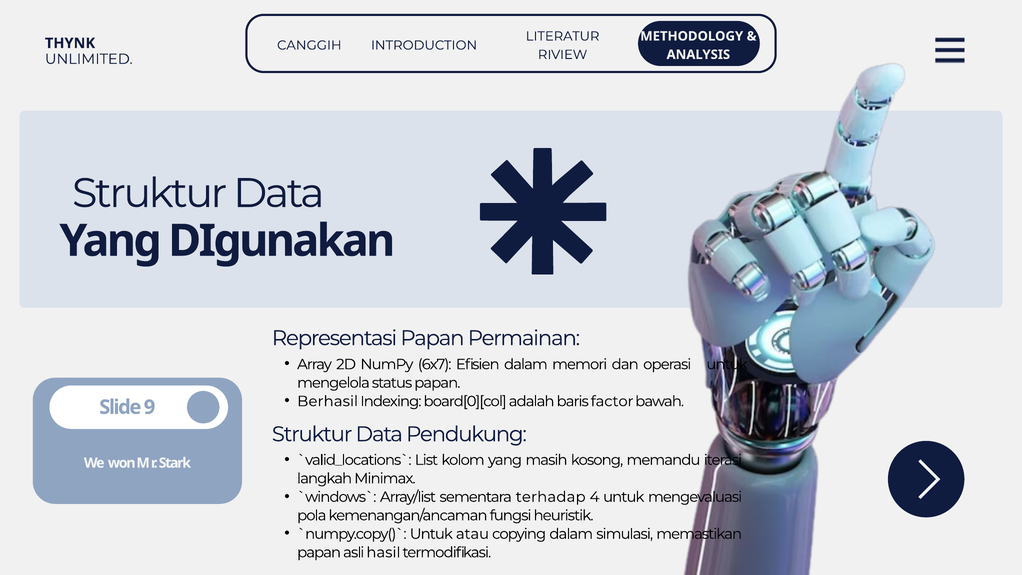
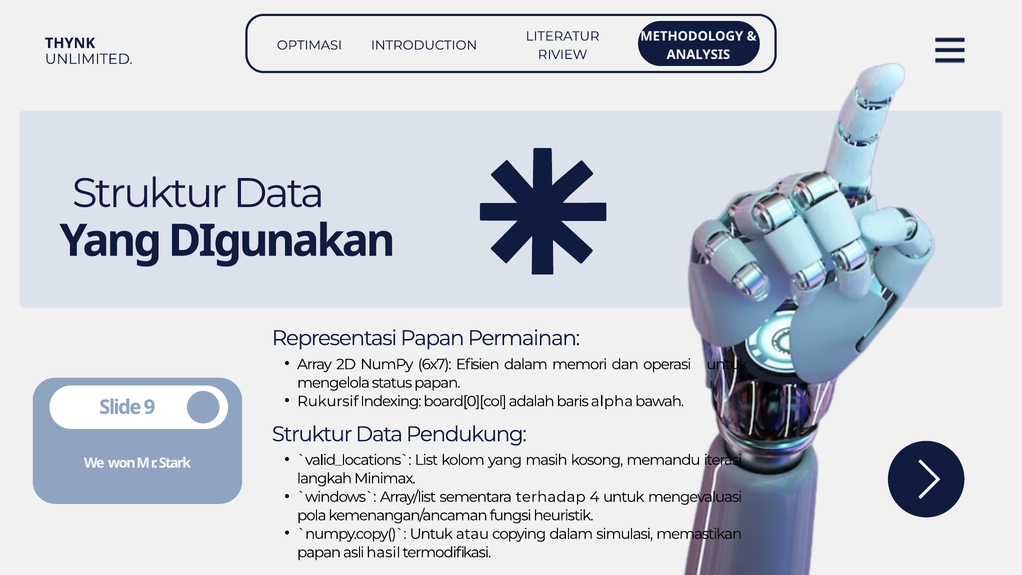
CANGGIH: CANGGIH -> OPTIMASI (309, 45)
Berhasil: Berhasil -> Rukursif (328, 401)
factor: factor -> alpha (612, 401)
